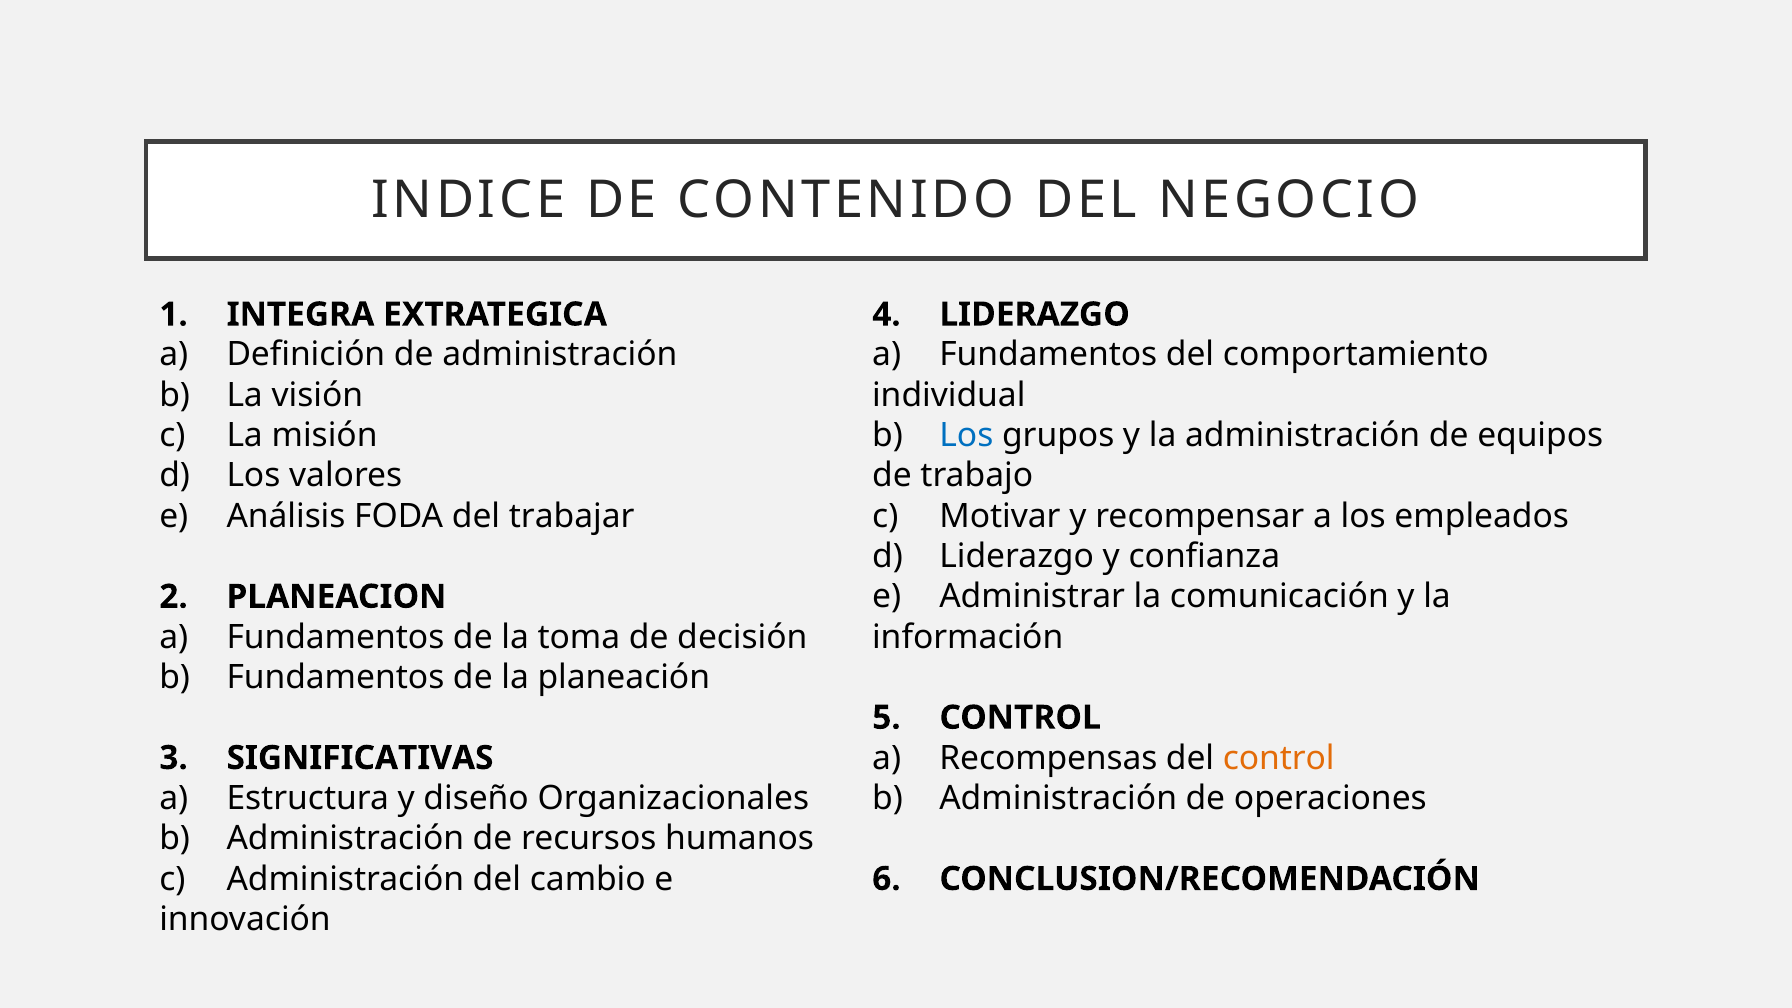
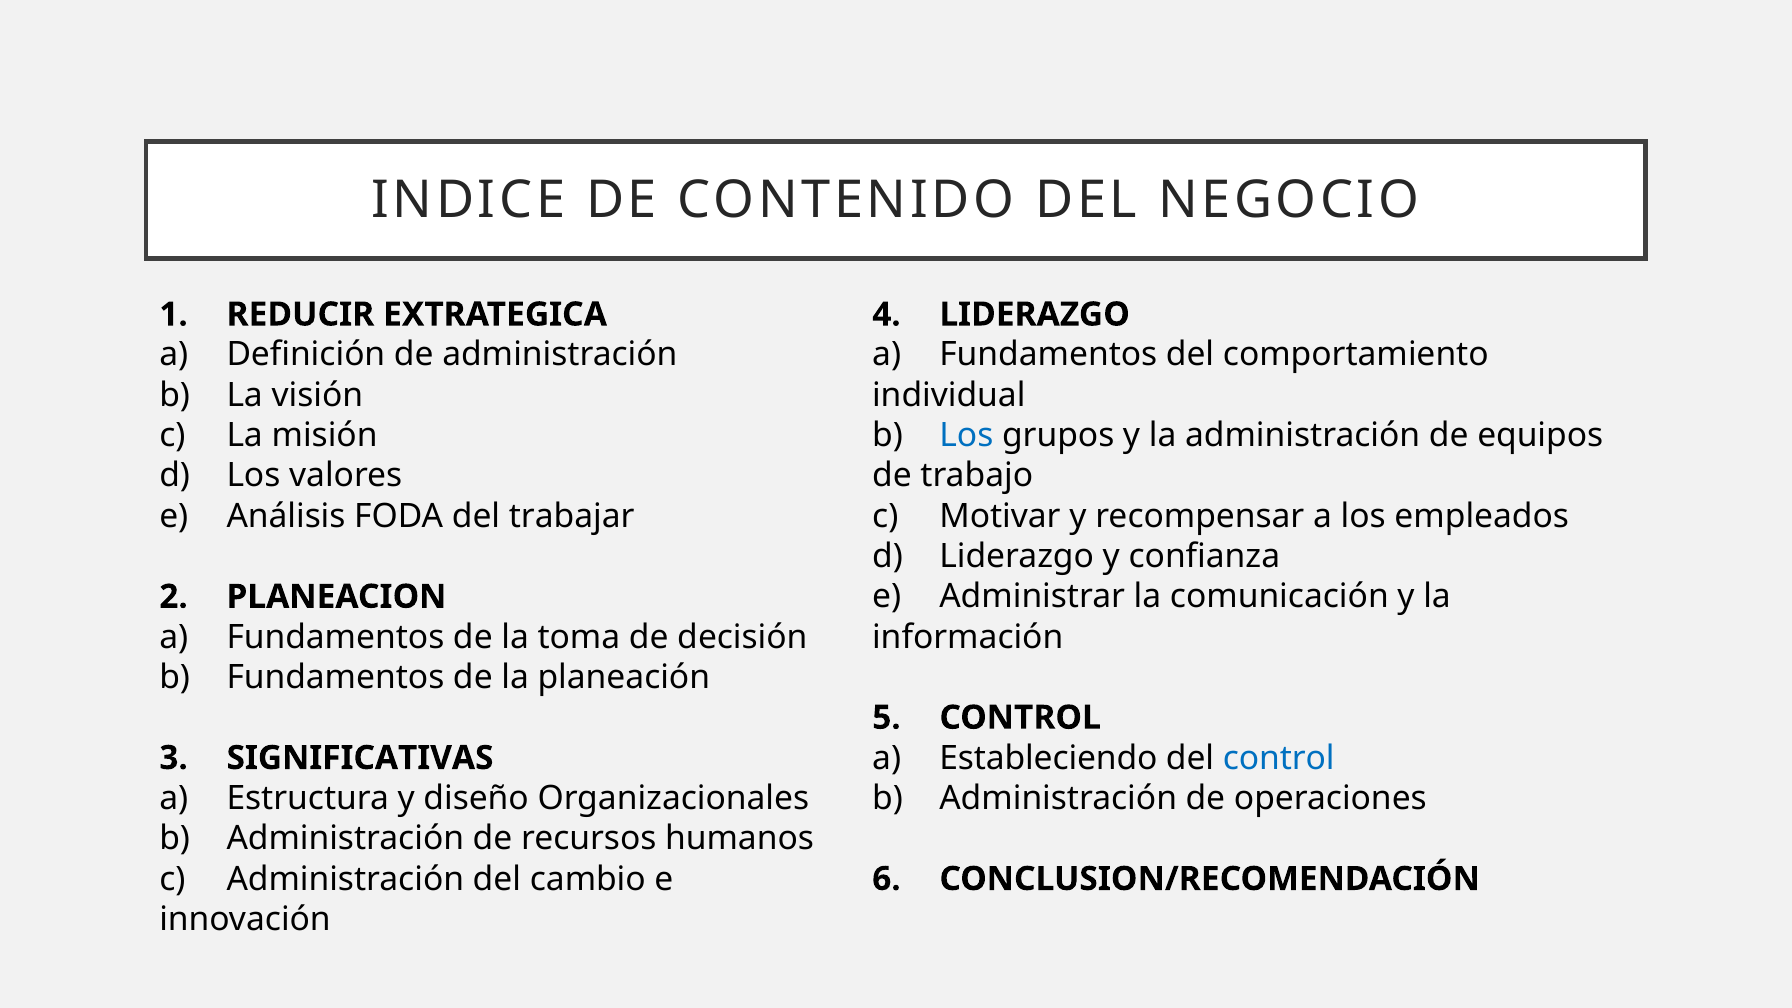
INTEGRA: INTEGRA -> REDUCIR (300, 314)
Recompensas: Recompensas -> Estableciendo (1048, 758)
control colour: orange -> blue (1279, 758)
